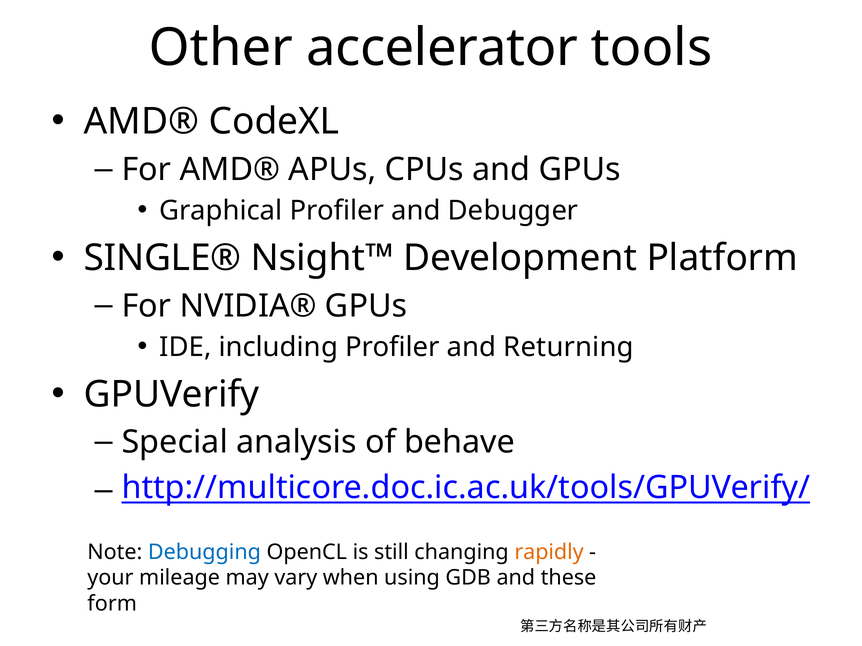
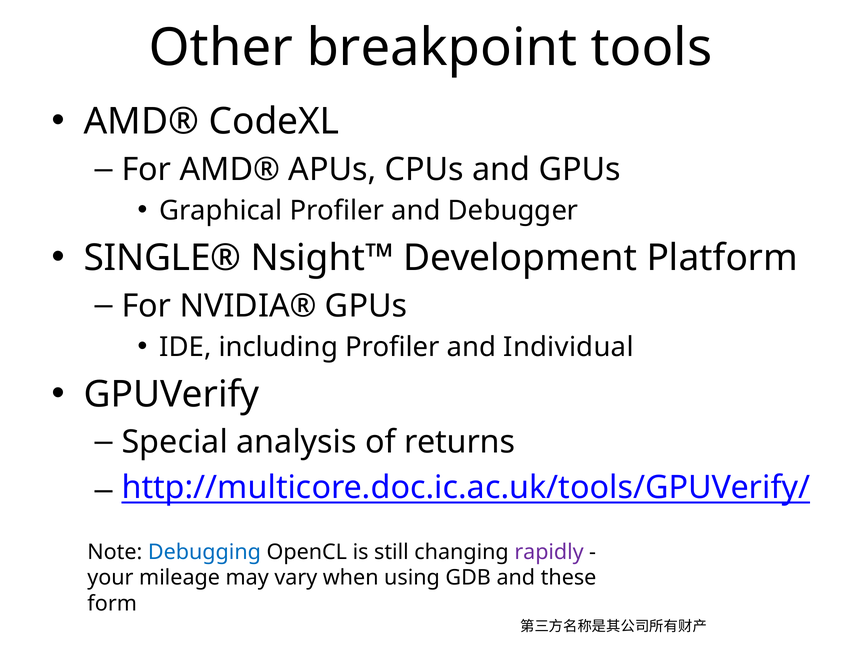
accelerator: accelerator -> breakpoint (442, 48)
Returning: Returning -> Individual (569, 347)
behave: behave -> returns (460, 443)
rapidly colour: orange -> purple (549, 552)
